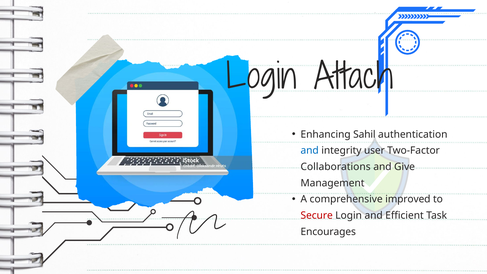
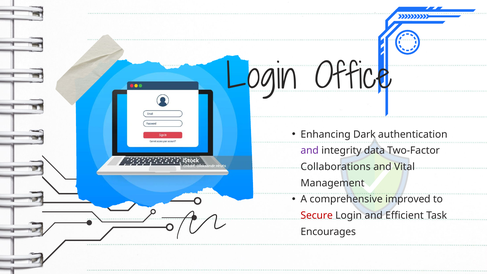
Attach: Attach -> Office (353, 77)
Sahil: Sahil -> Dark (364, 134)
and colour: blue -> purple (310, 151)
user: user -> data (374, 151)
Give: Give -> Vital (405, 167)
